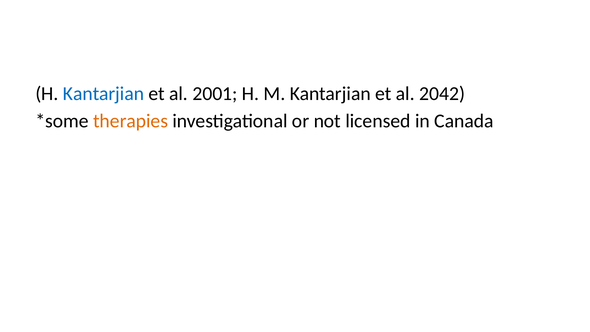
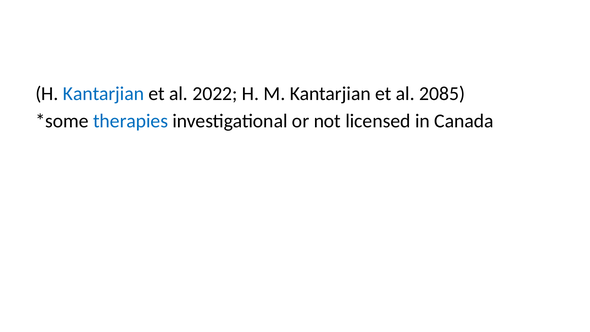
2001: 2001 -> 2022 (215, 94)
2042: 2042 -> 2085 (442, 94)
therapies colour: orange -> blue (131, 121)
